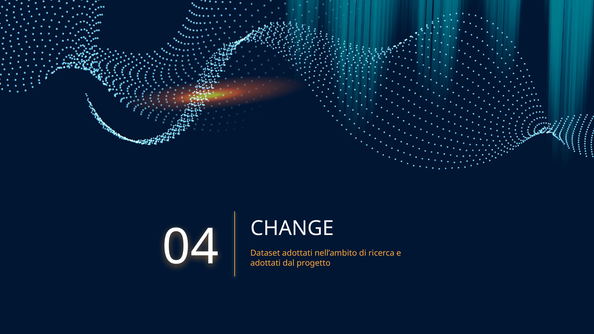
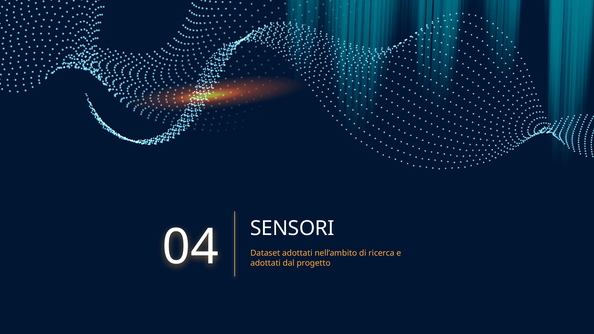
CHANGE: CHANGE -> SENSORI (292, 228)
